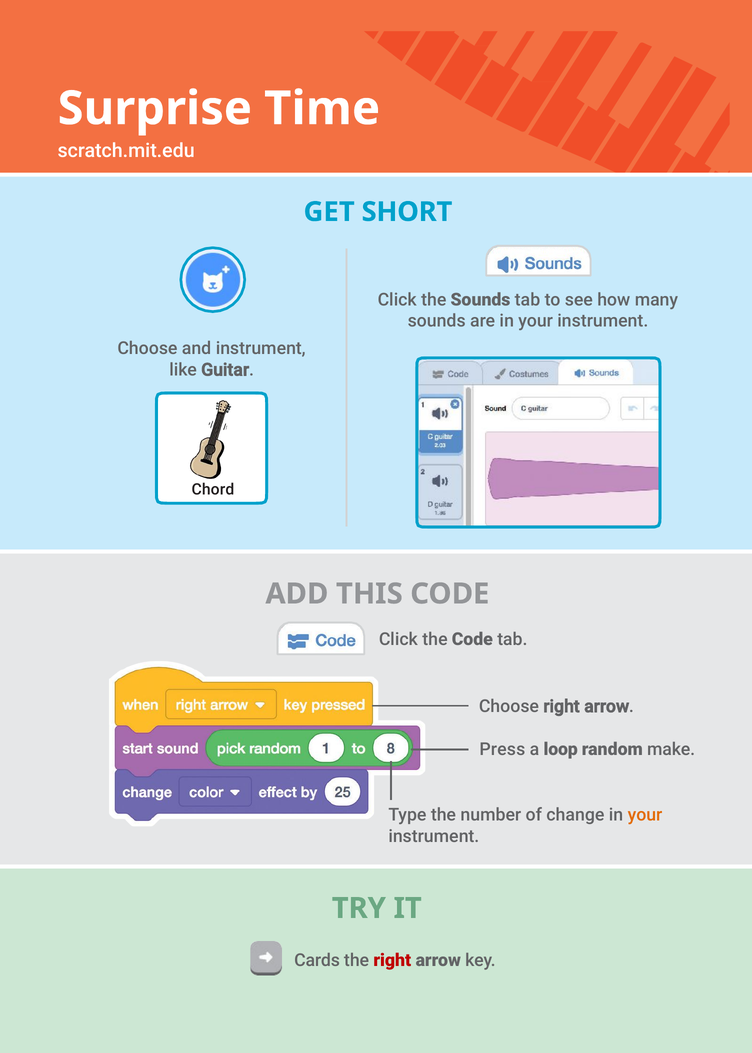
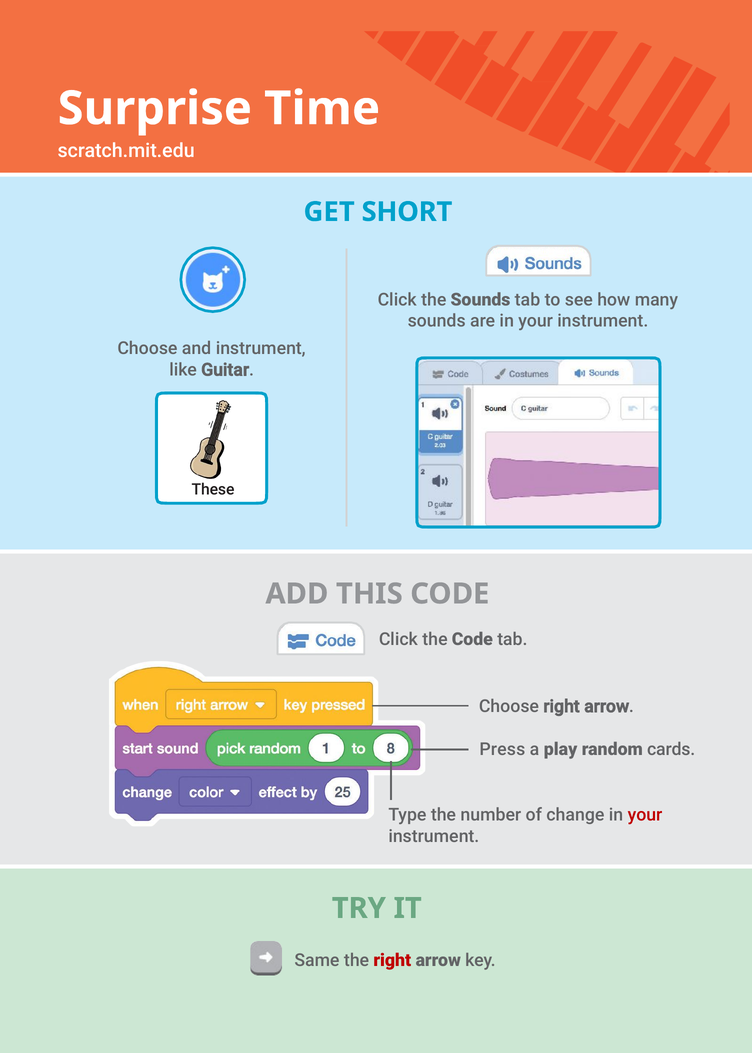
Chord: Chord -> These (213, 490)
loop: loop -> play (561, 750)
make: make -> cards (671, 750)
your colour: orange -> red (645, 815)
Cards: Cards -> Same (317, 960)
